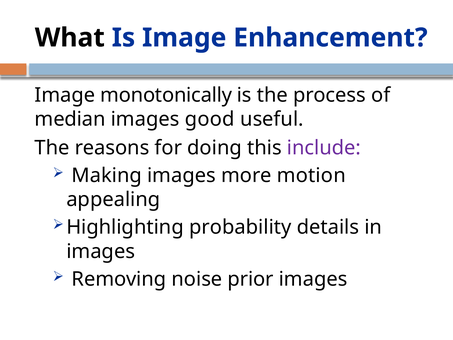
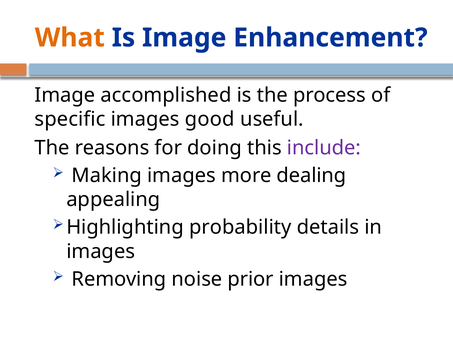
What colour: black -> orange (70, 38)
monotonically: monotonically -> accomplished (166, 95)
median: median -> specific (70, 119)
motion: motion -> dealing (311, 175)
